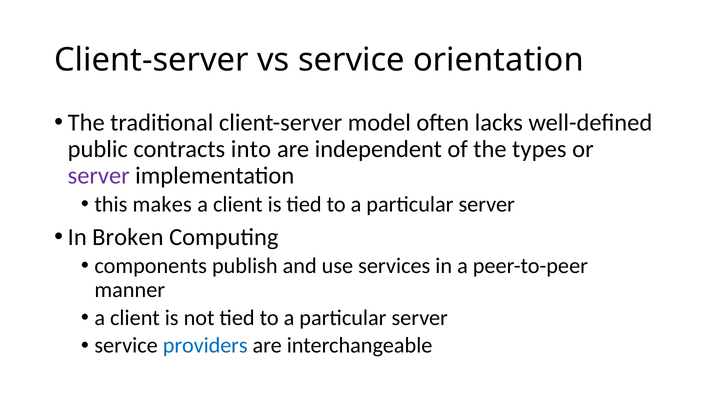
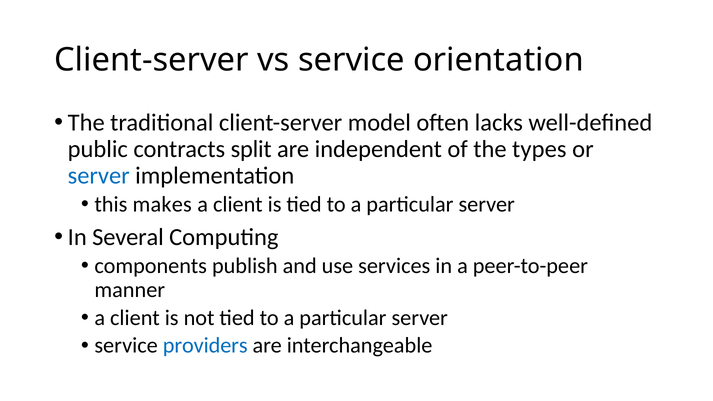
into: into -> split (251, 149)
server colour: purple -> blue (99, 175)
Broken: Broken -> Several (128, 237)
